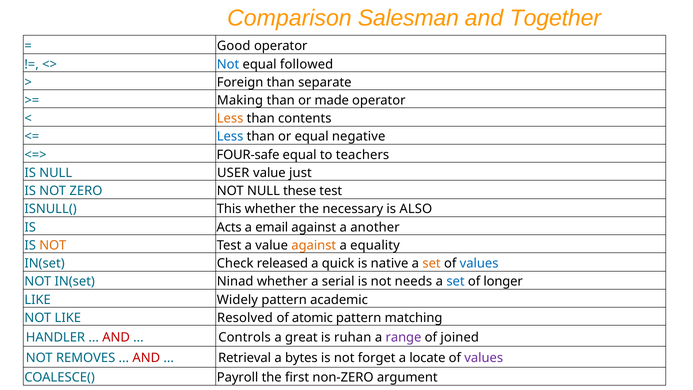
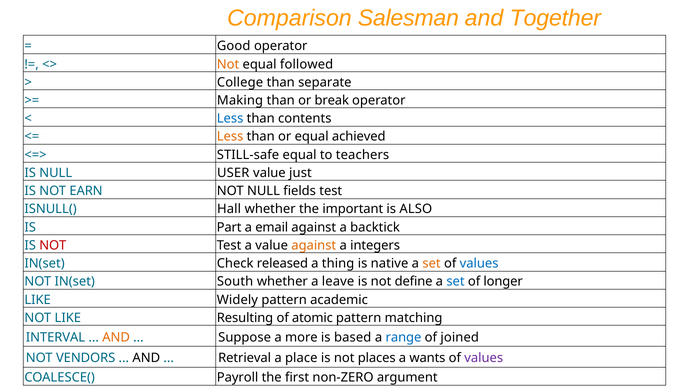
Not colour: blue -> orange (228, 64)
Foreign: Foreign -> College (240, 82)
made: made -> break (332, 100)
Less colour: orange -> blue (230, 119)
Less colour: blue -> orange (230, 137)
negative: negative -> achieved (359, 137)
FOUR-safe: FOUR-safe -> STILL-safe (248, 155)
ZERO: ZERO -> EARN (86, 191)
these: these -> fields (300, 191)
This: This -> Hall (229, 209)
necessary: necessary -> important (353, 209)
Acts: Acts -> Part (229, 227)
another: another -> backtick (375, 227)
NOT colour: orange -> red (53, 245)
equality: equality -> integers (375, 245)
quick: quick -> thing (338, 263)
Ninad: Ninad -> South (235, 282)
serial: serial -> leave (338, 282)
needs: needs -> define (414, 282)
Resolved: Resolved -> Resulting (245, 318)
HANDLER: HANDLER -> INTERVAL (55, 337)
AND colour: red -> orange (116, 337)
Controls: Controls -> Suppose (245, 337)
great: great -> more (301, 337)
ruhan: ruhan -> based (353, 337)
range colour: purple -> blue (403, 337)
REMOVES: REMOVES -> VENDORS (86, 358)
AND colour: red -> black (146, 358)
bytes: bytes -> place (301, 358)
forget: forget -> places (377, 358)
locate: locate -> wants (427, 358)
